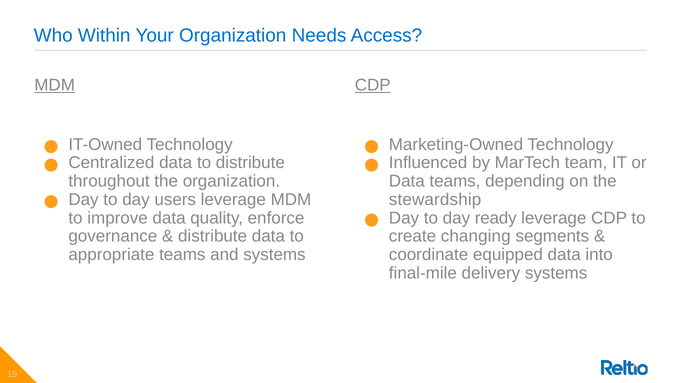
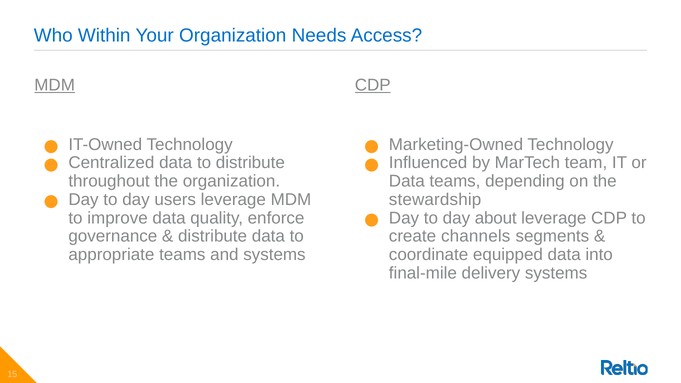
ready: ready -> about (496, 218)
changing: changing -> channels (476, 237)
